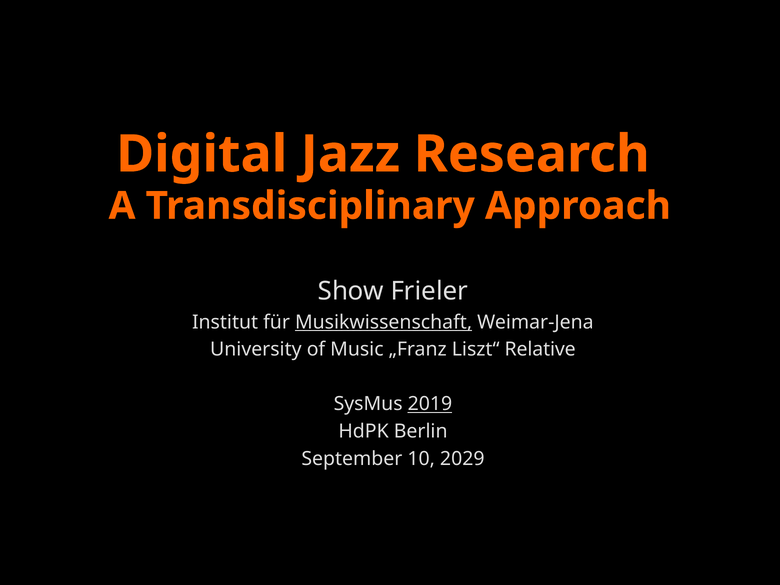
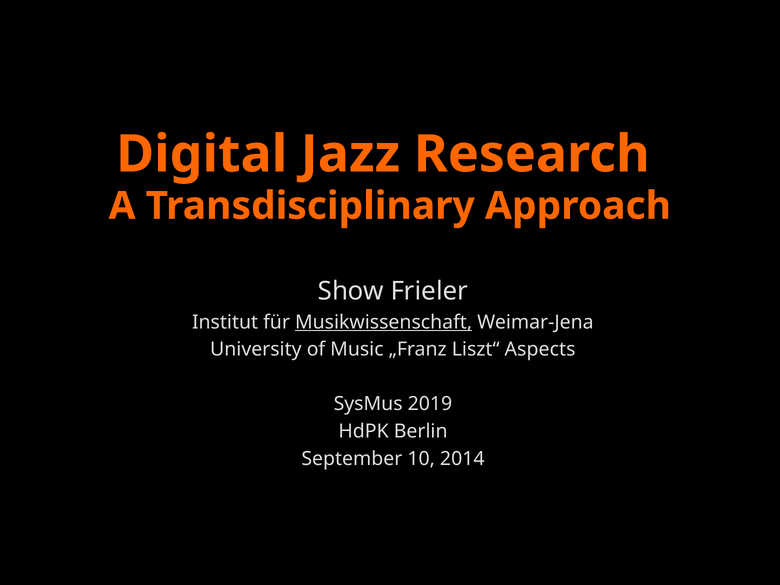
Relative: Relative -> Aspects (540, 349)
2019 underline: present -> none (430, 404)
2029: 2029 -> 2014 (462, 459)
